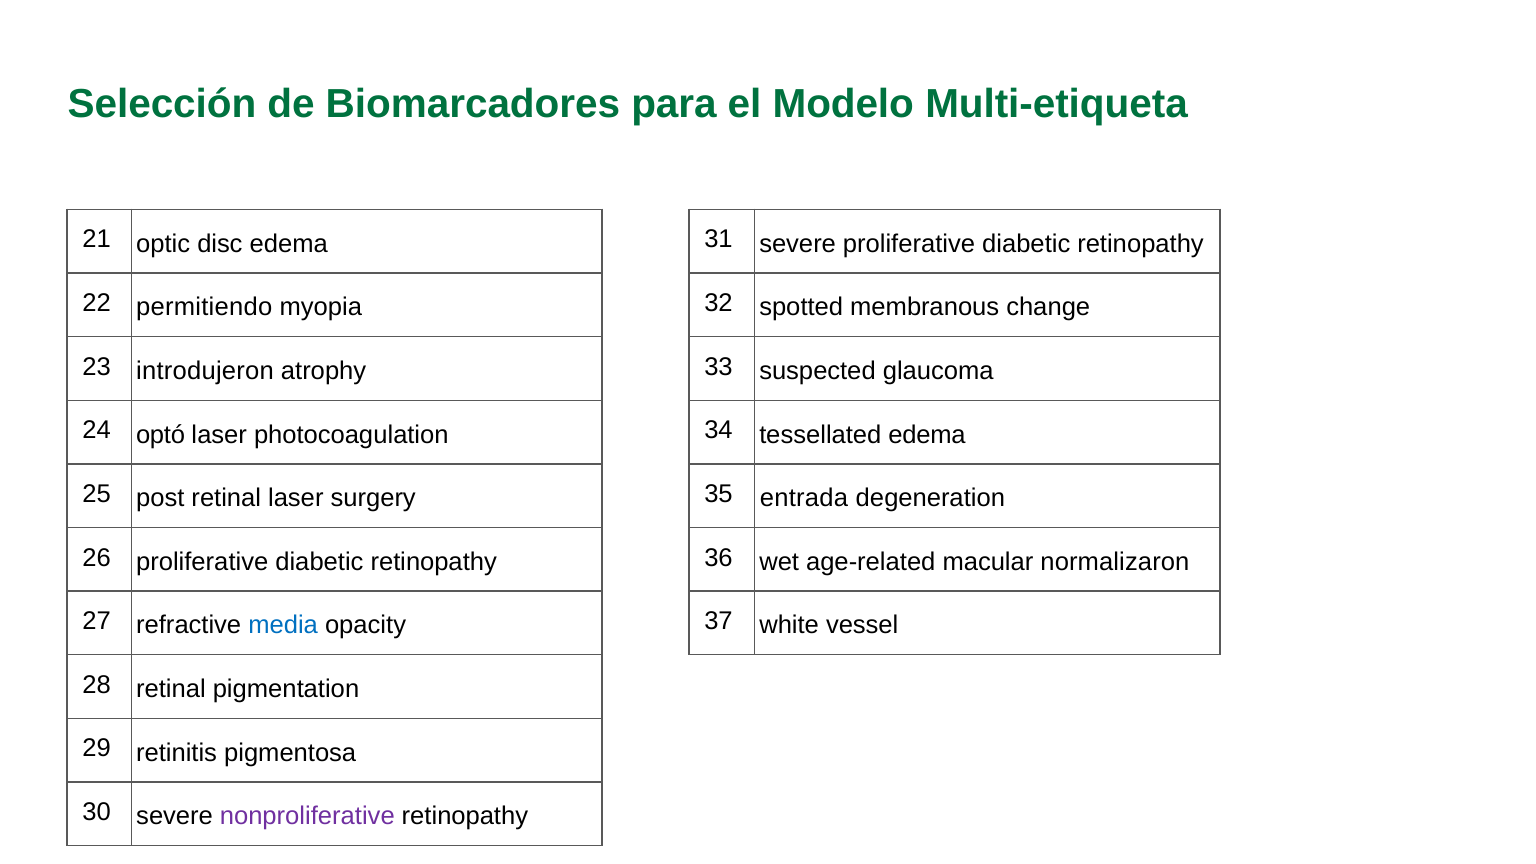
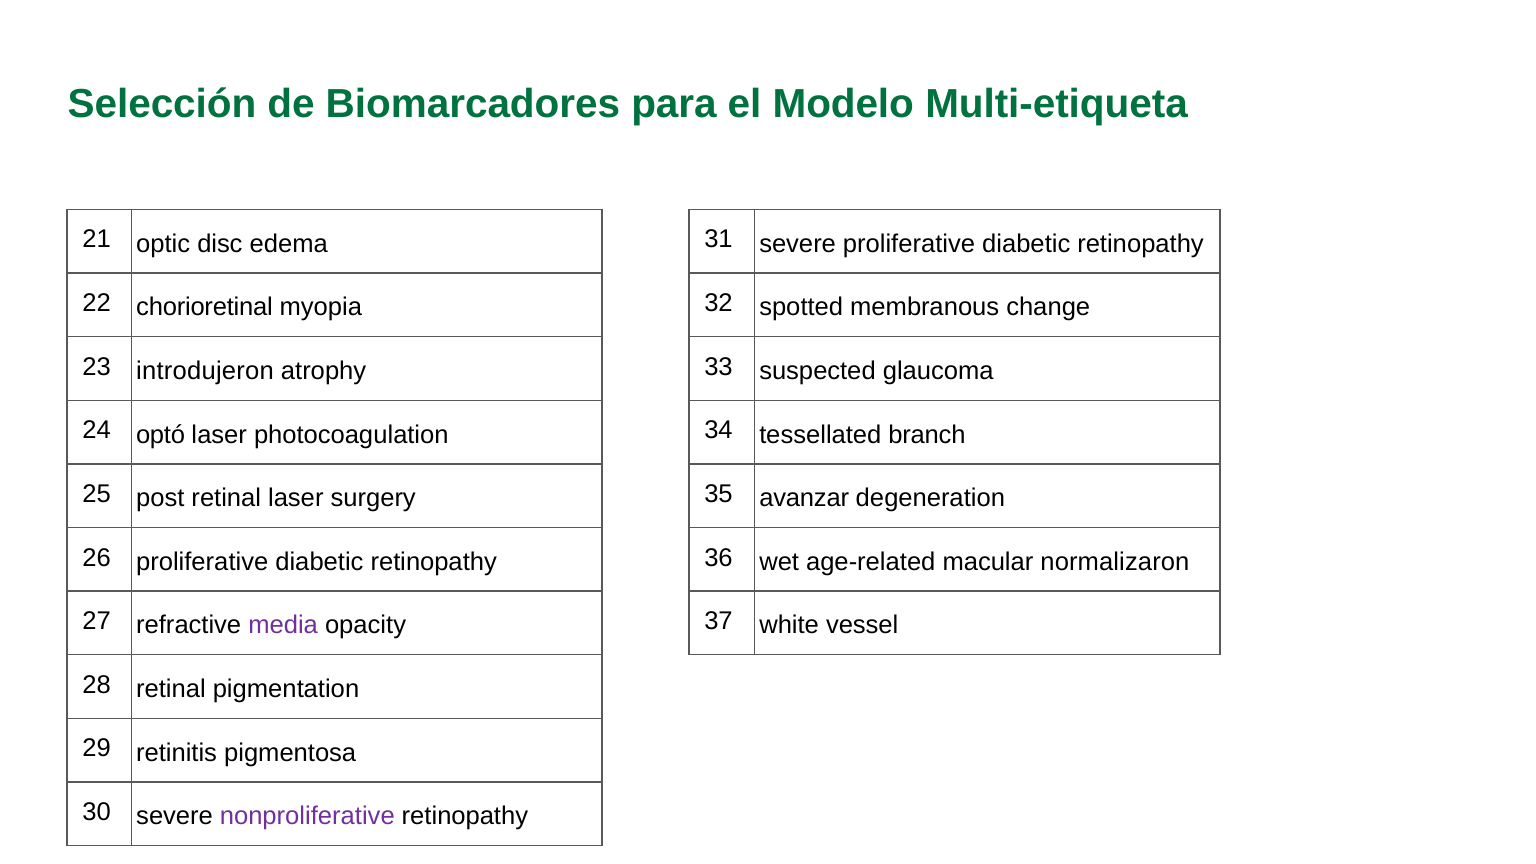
permitiendo: permitiendo -> chorioretinal (204, 307)
tessellated edema: edema -> branch (927, 435)
entrada: entrada -> avanzar (804, 498)
media colour: blue -> purple (283, 626)
